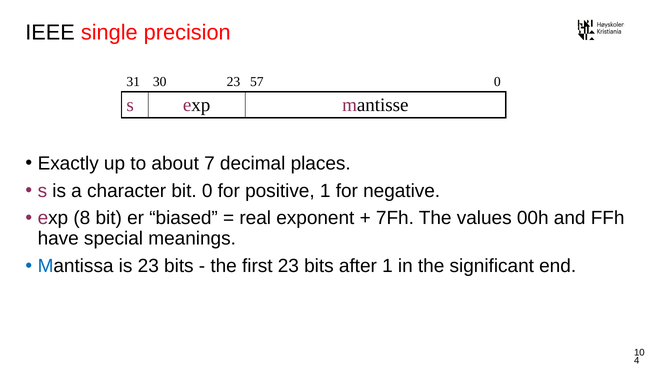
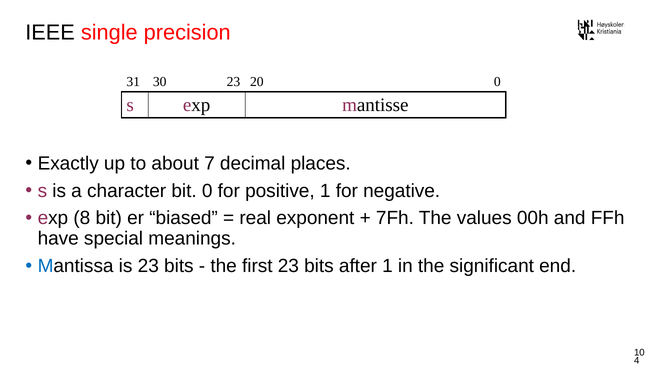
57: 57 -> 20 (257, 82)
